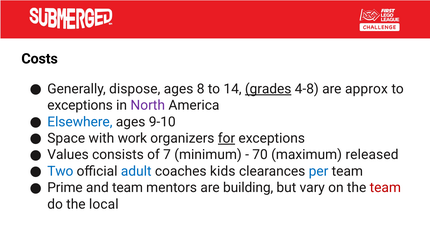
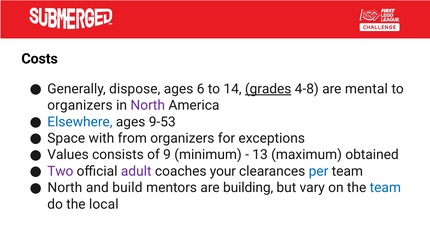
8: 8 -> 6 (201, 89)
approx: approx -> mental (366, 89)
exceptions: exceptions -> organizers (80, 105)
9-10: 9-10 -> 9-53 (162, 122)
work: work -> from (132, 138)
for underline: present -> none (226, 138)
7: 7 -> 9 (167, 155)
70: 70 -> 13 (260, 155)
released: released -> obtained (372, 155)
Two colour: blue -> purple (60, 171)
adult colour: blue -> purple (136, 171)
kids: kids -> your (223, 171)
Prime: Prime -> North (65, 188)
and team: team -> build (127, 188)
team colour: red -> blue (385, 188)
